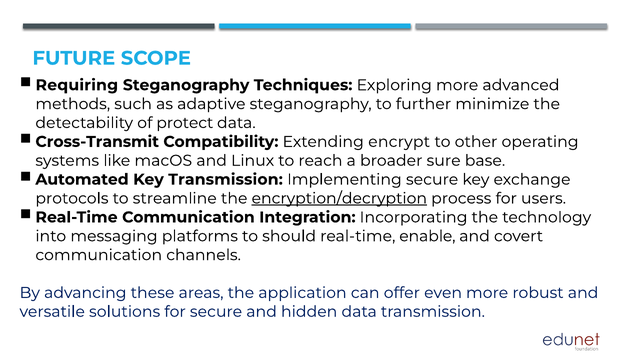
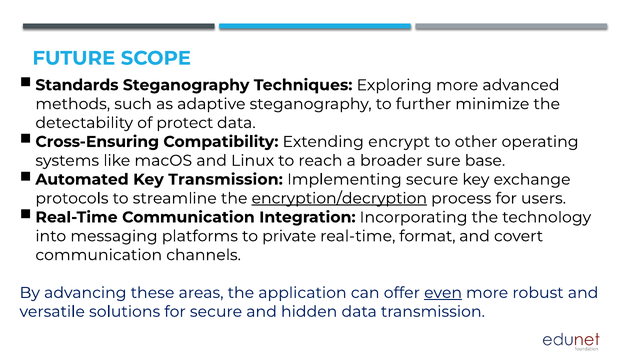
Requiring: Requiring -> Standards (77, 85)
Cross-Transmit: Cross-Transmit -> Cross-Ensuring (97, 142)
should: should -> private (289, 236)
enable: enable -> format (427, 236)
even underline: none -> present (443, 293)
